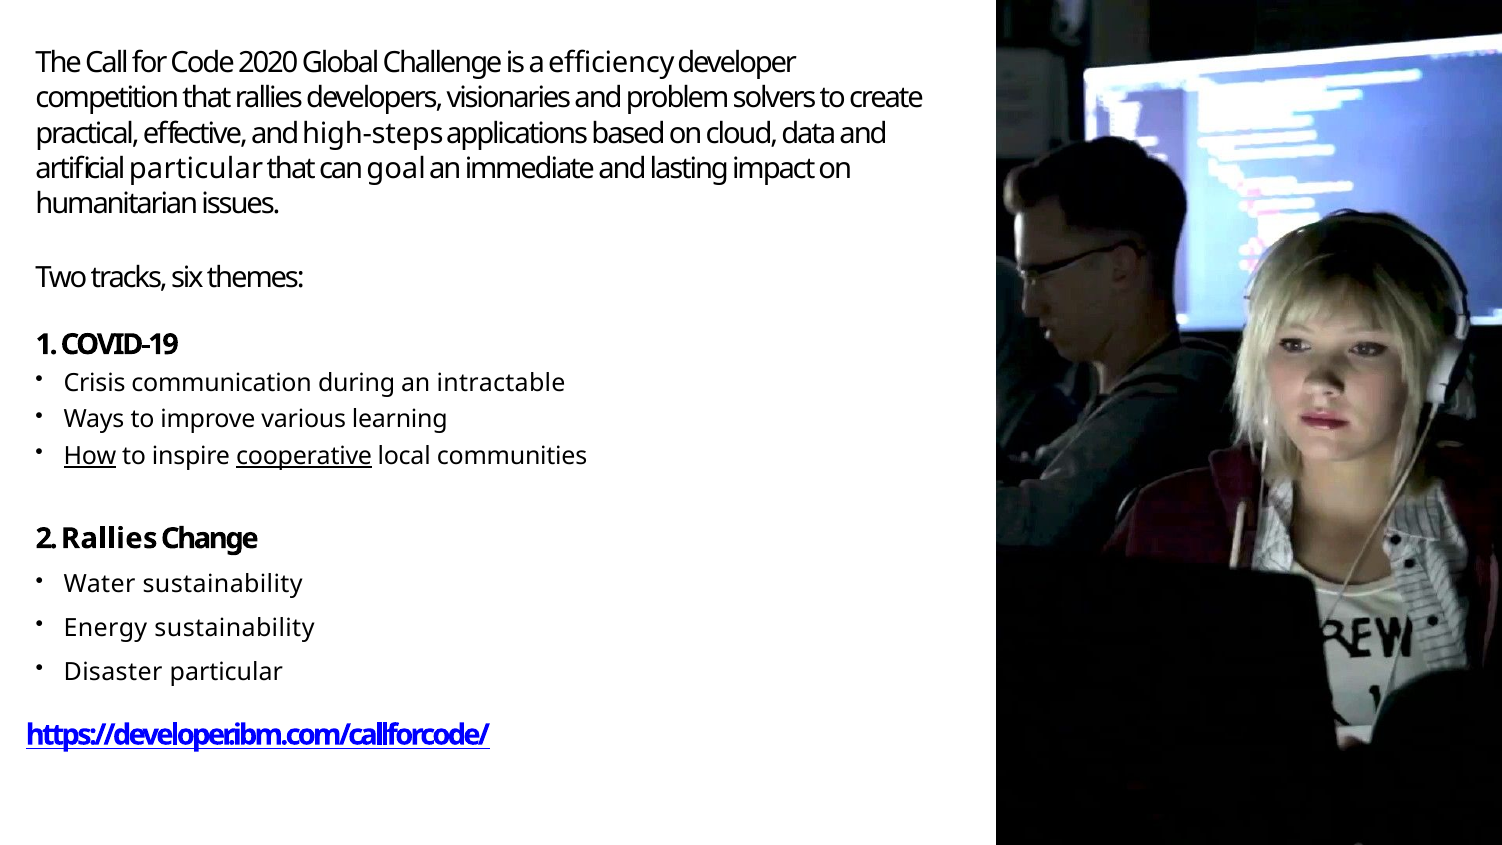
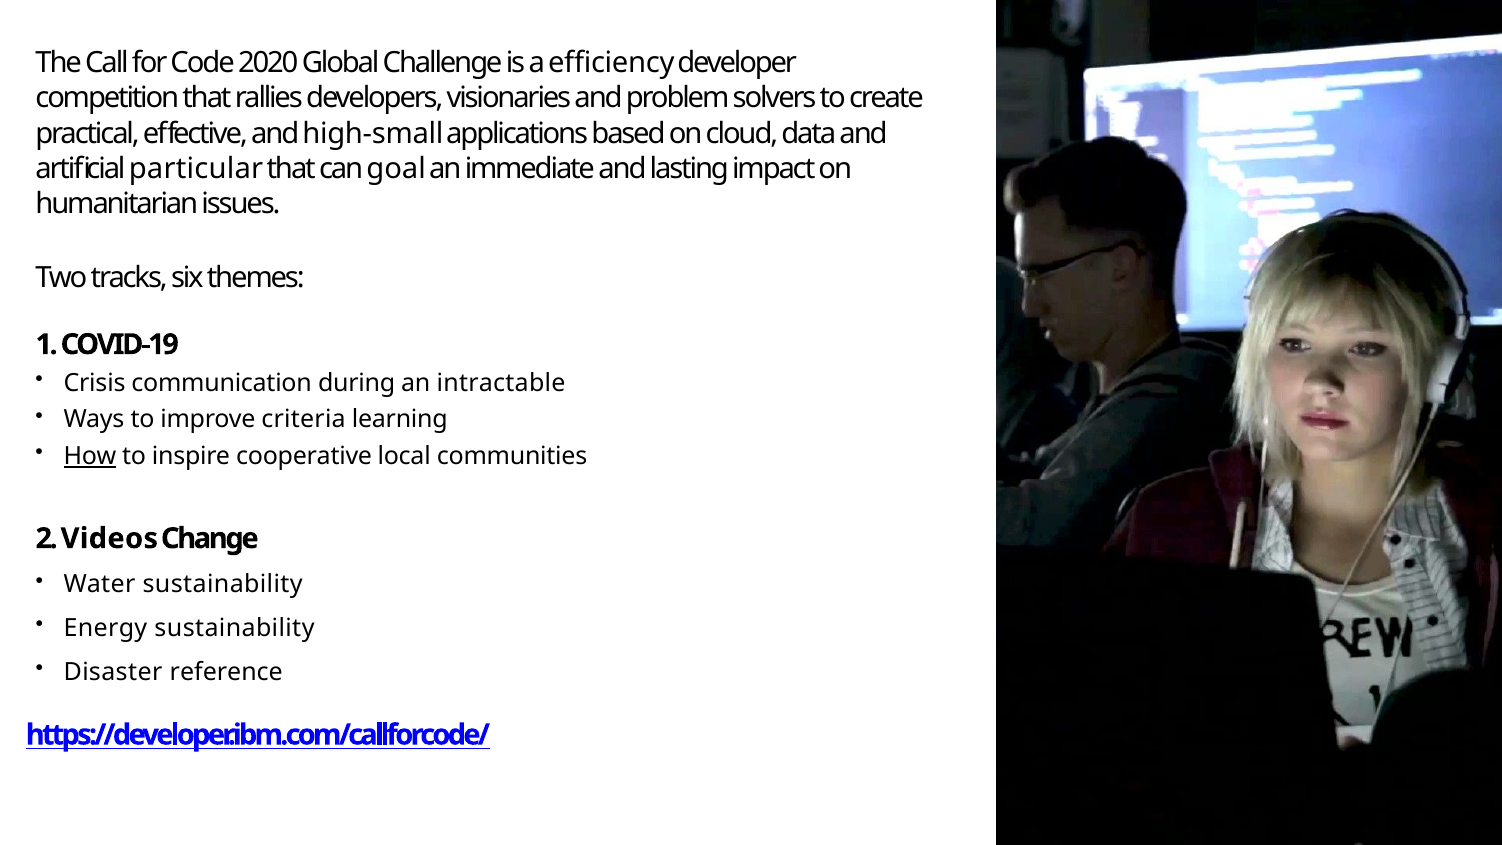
high-steps: high-steps -> high-small (373, 133)
various: various -> criteria (304, 420)
cooperative underline: present -> none (304, 456)
2 Rallies: Rallies -> Videos (109, 538)
Disaster particular: particular -> reference (226, 672)
